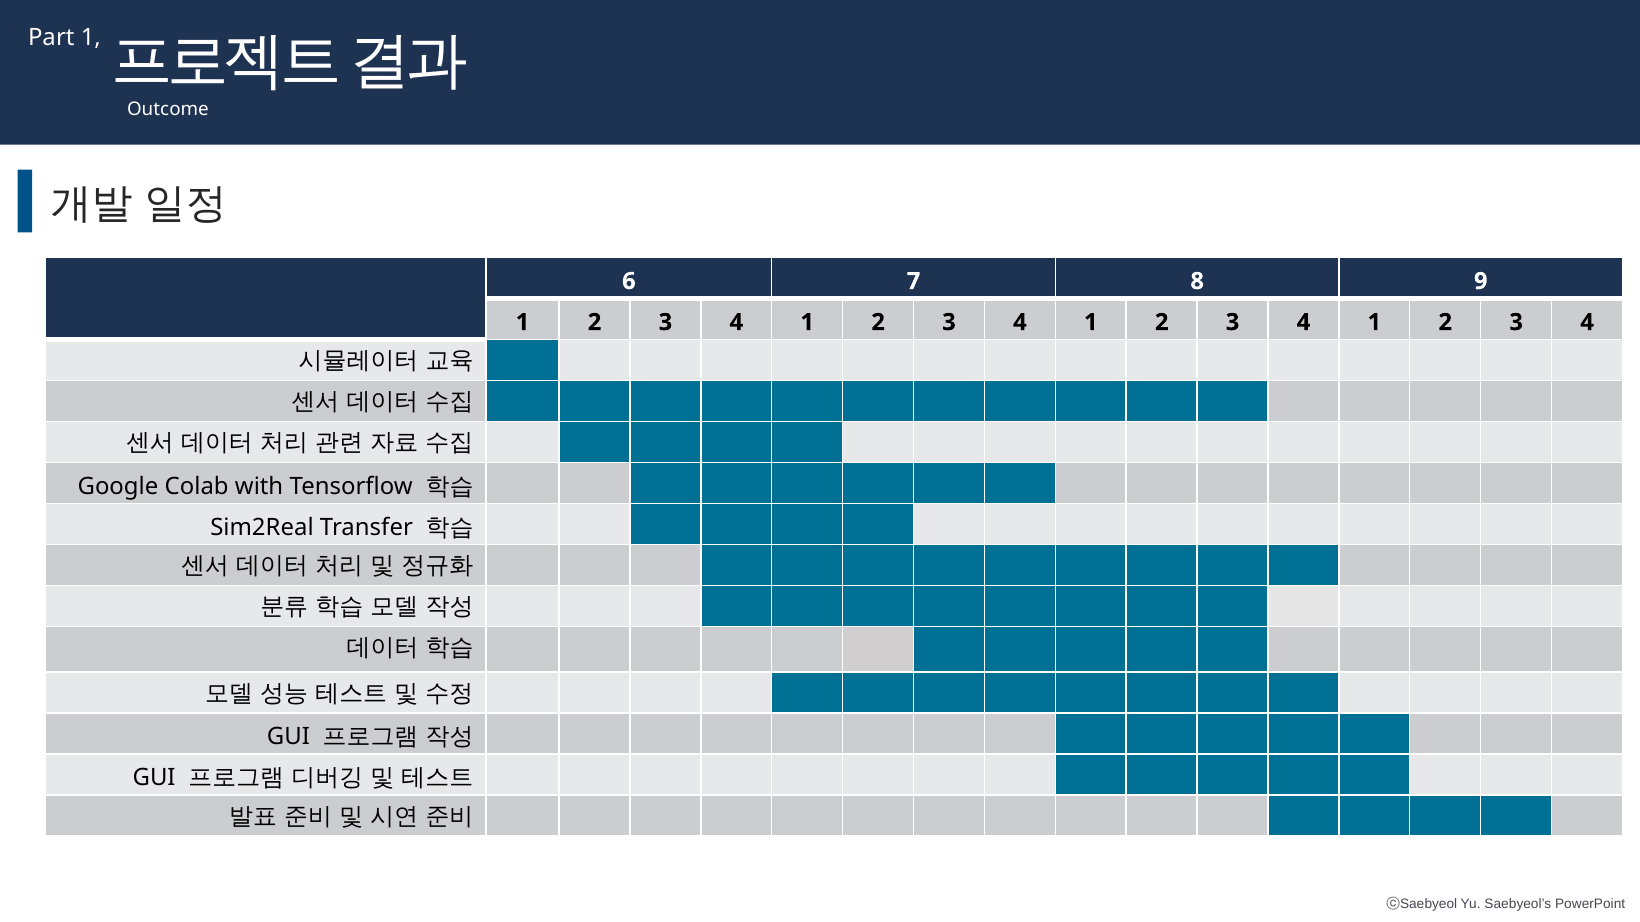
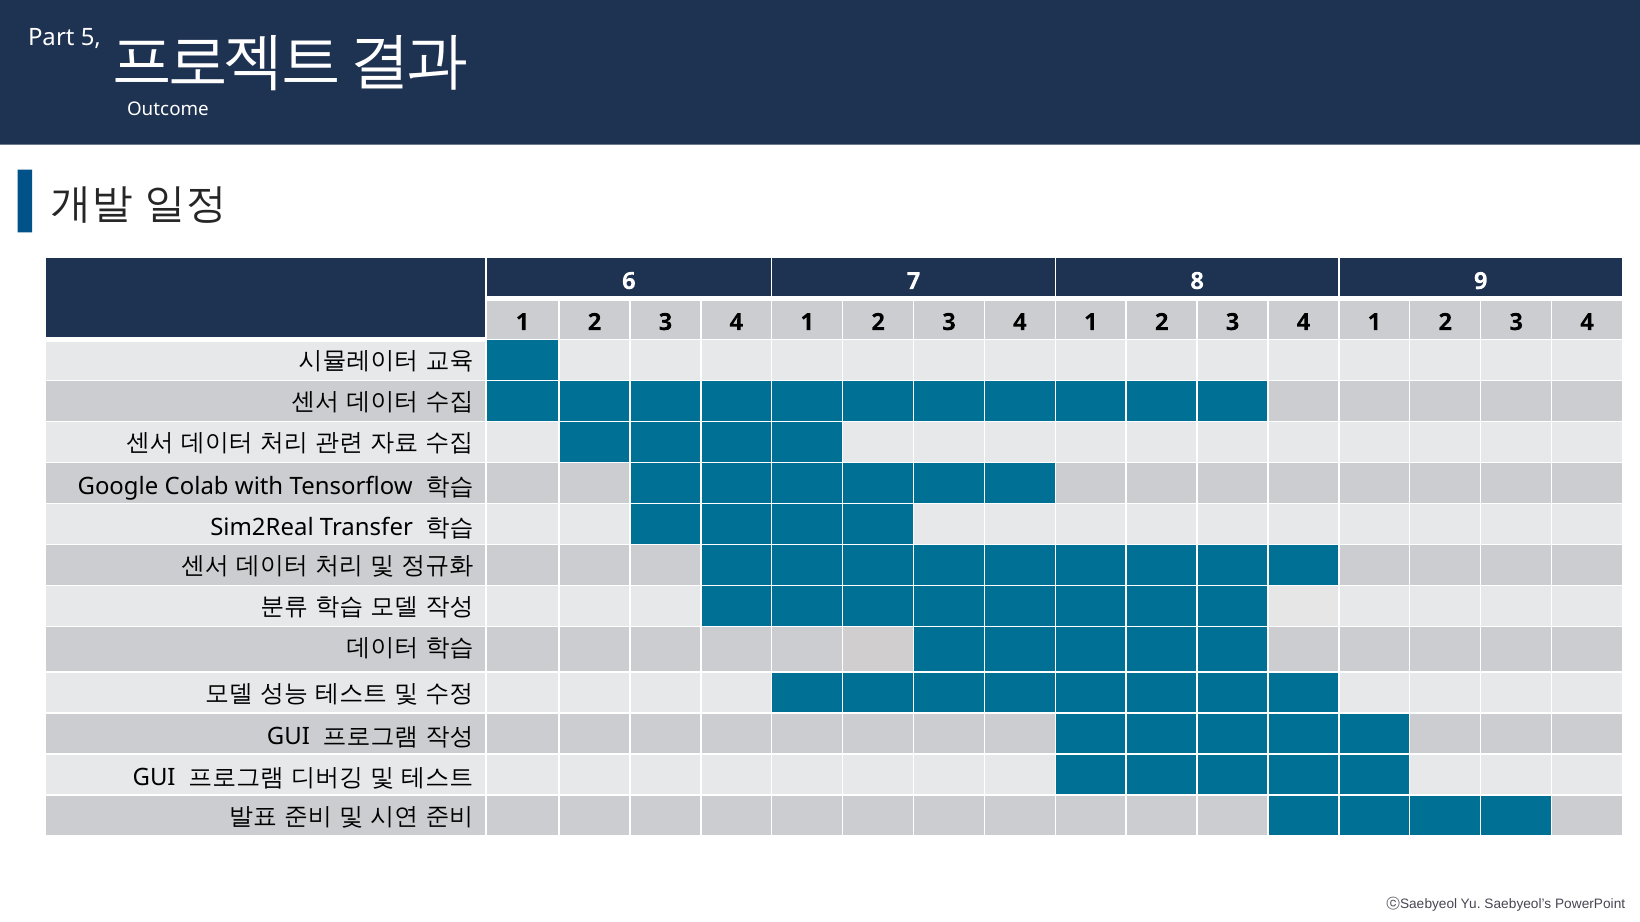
Part 1: 1 -> 5 (91, 38)
